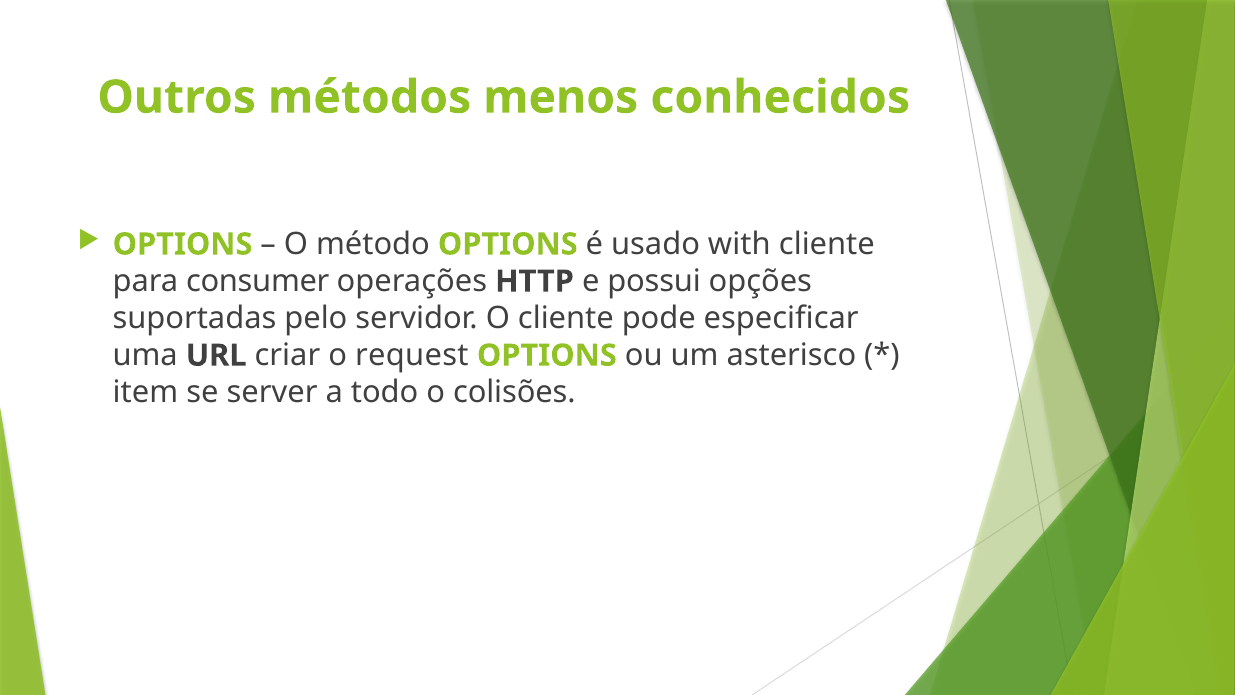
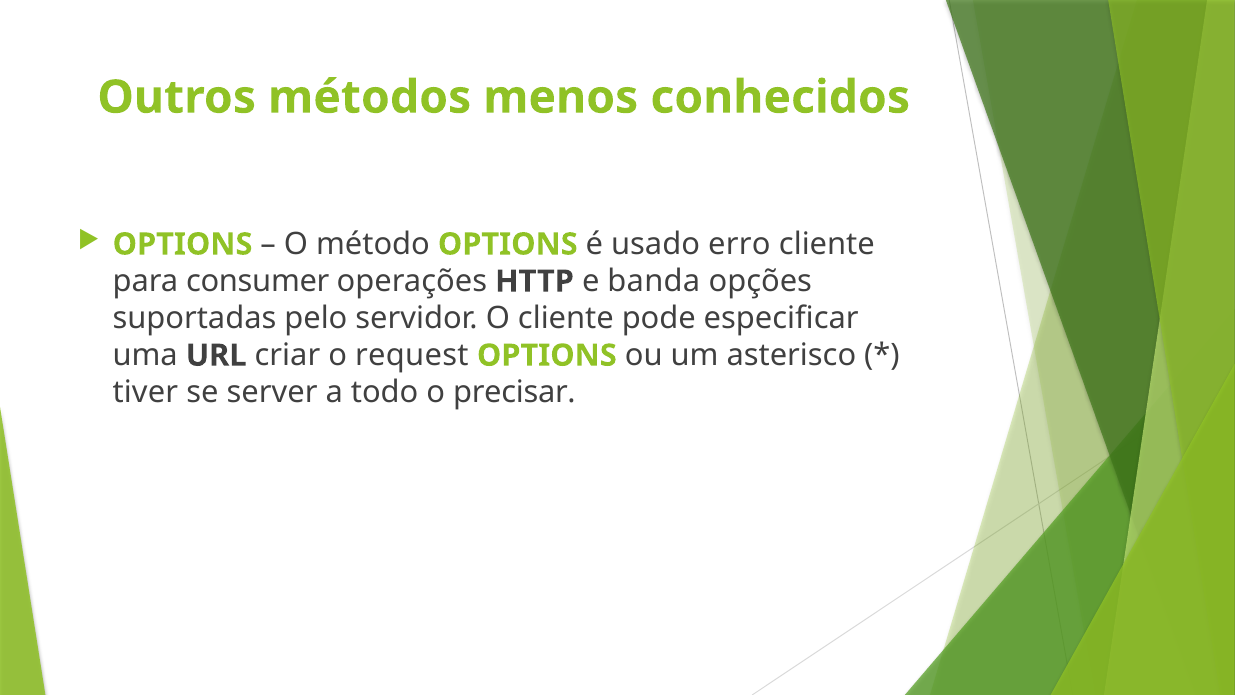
with: with -> erro (739, 244)
possui: possui -> banda (654, 281)
item: item -> tiver (145, 392)
colisões: colisões -> precisar (514, 392)
